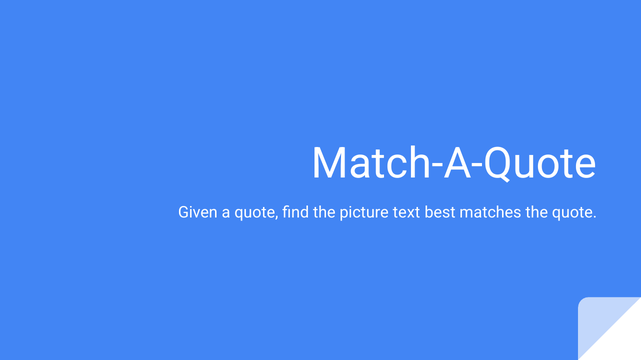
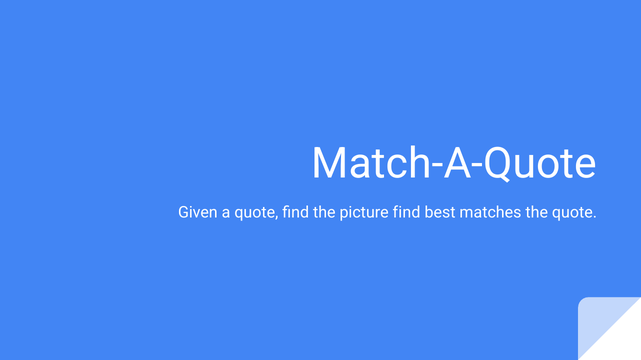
picture text: text -> find (407, 213)
